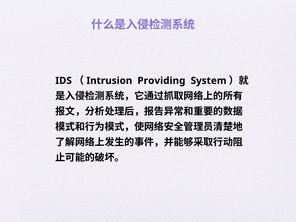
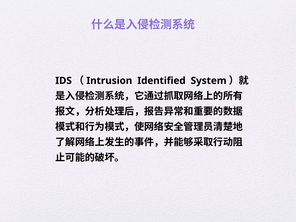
Providing: Providing -> Identified (161, 81)
